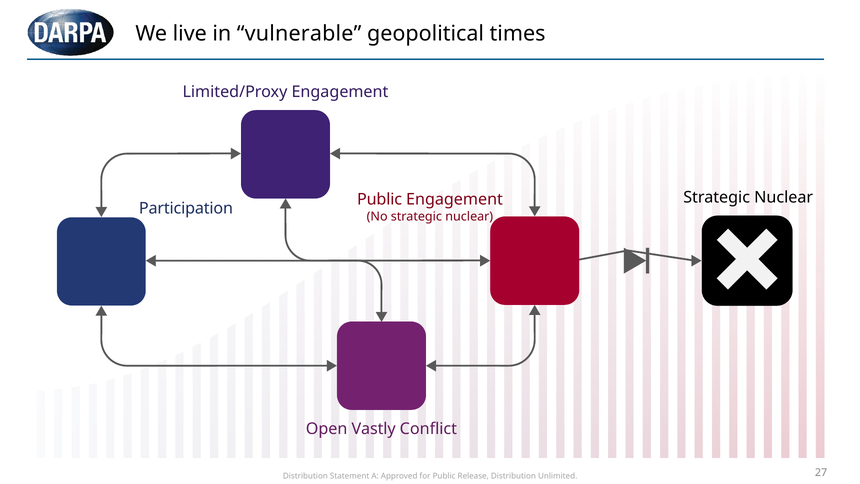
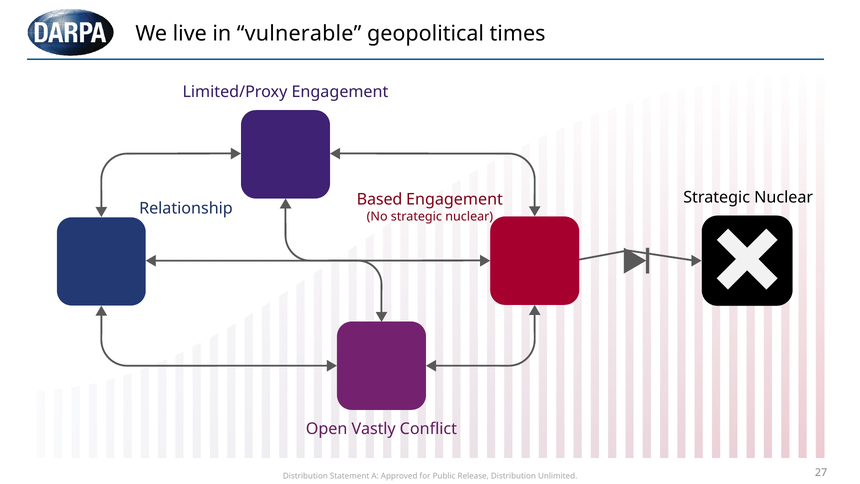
Public: Public -> Based (380, 199)
Participation: Participation -> Relationship (186, 208)
